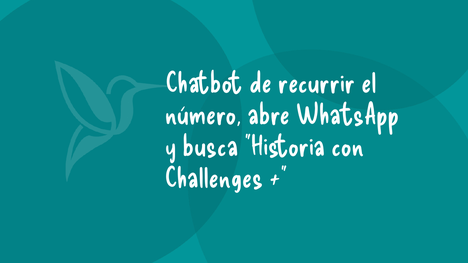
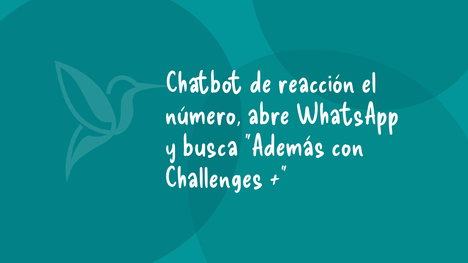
recurrir: recurrir -> reacción (317, 83)
Historia: Historia -> Además (285, 147)
